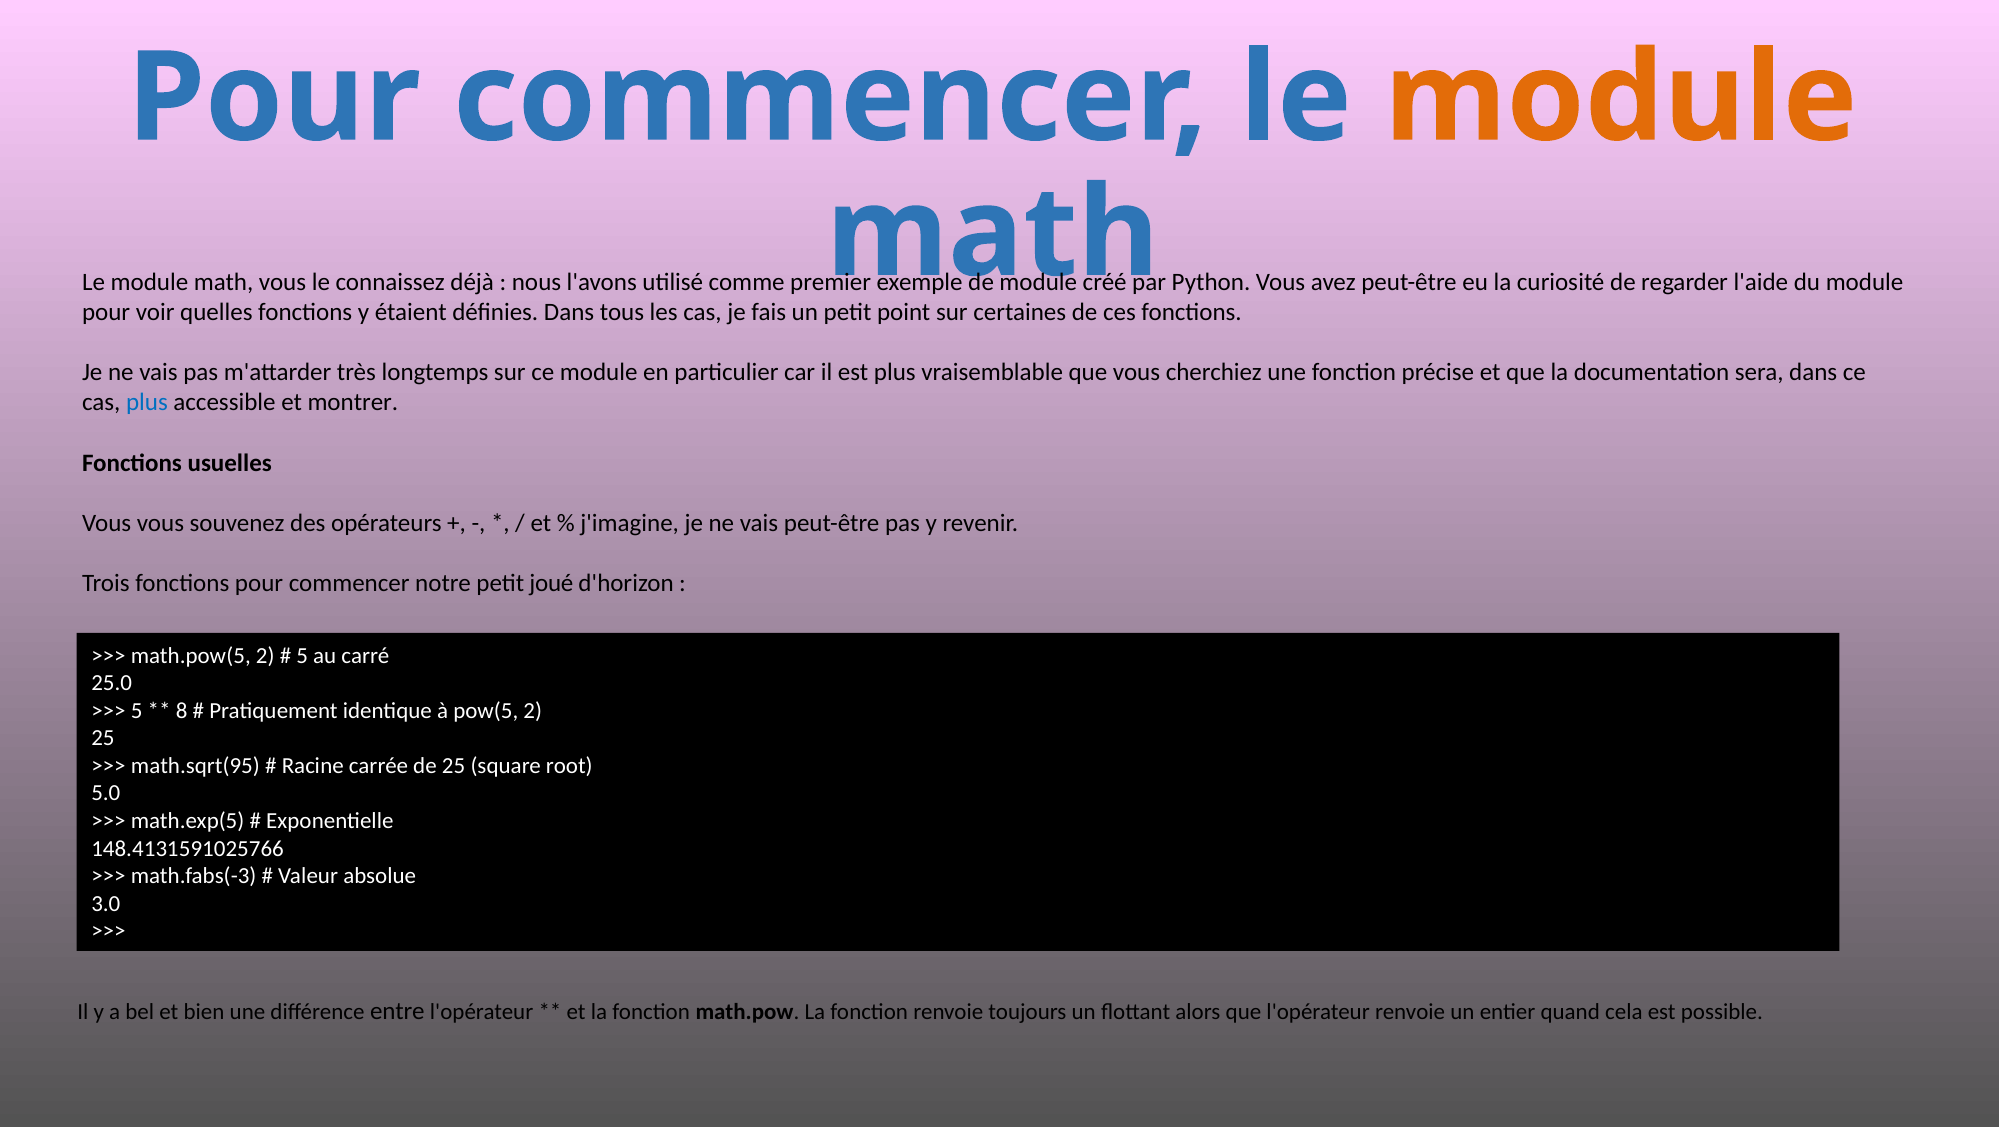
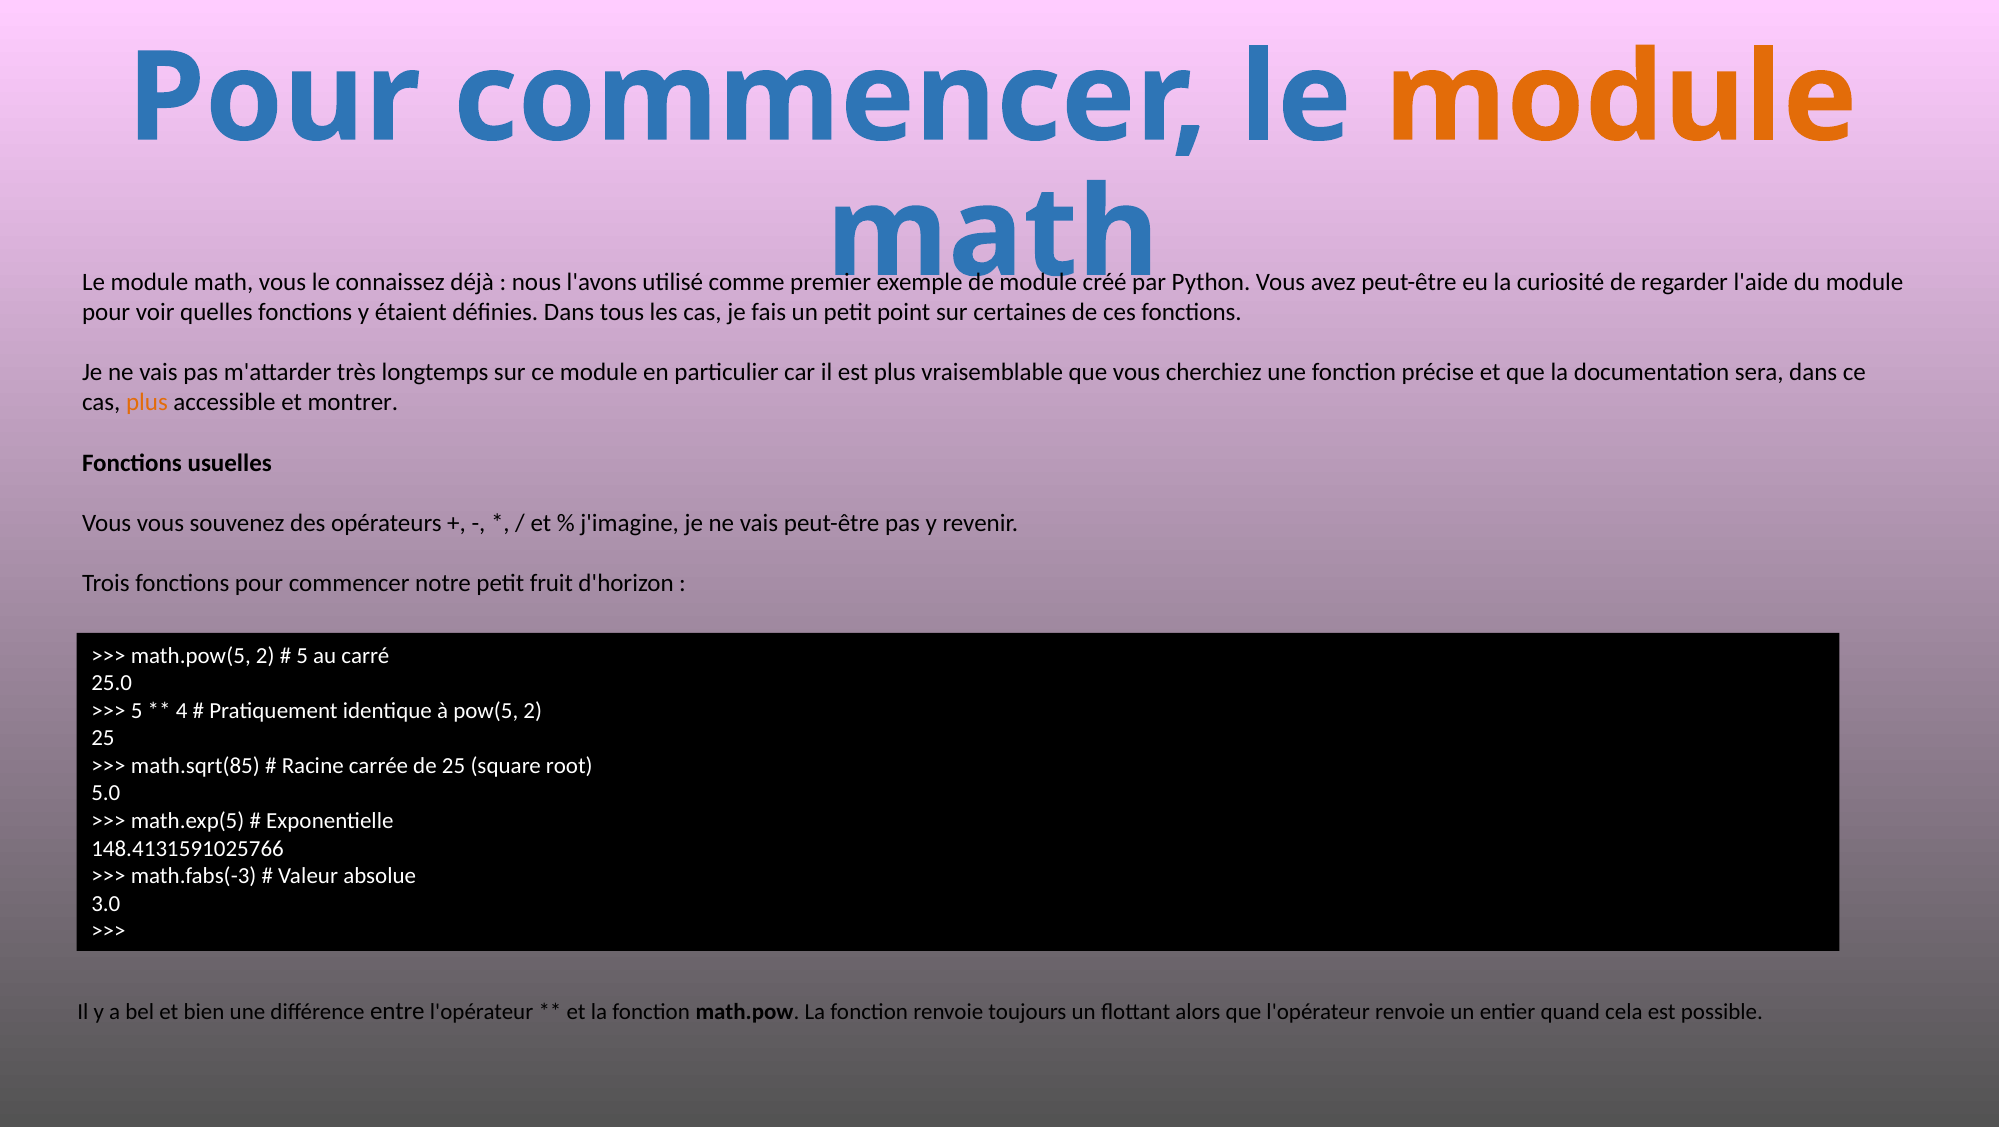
plus colour: blue -> orange (147, 403)
joué: joué -> fruit (551, 583)
8: 8 -> 4 (182, 711)
math.sqrt(95: math.sqrt(95 -> math.sqrt(85 (195, 766)
